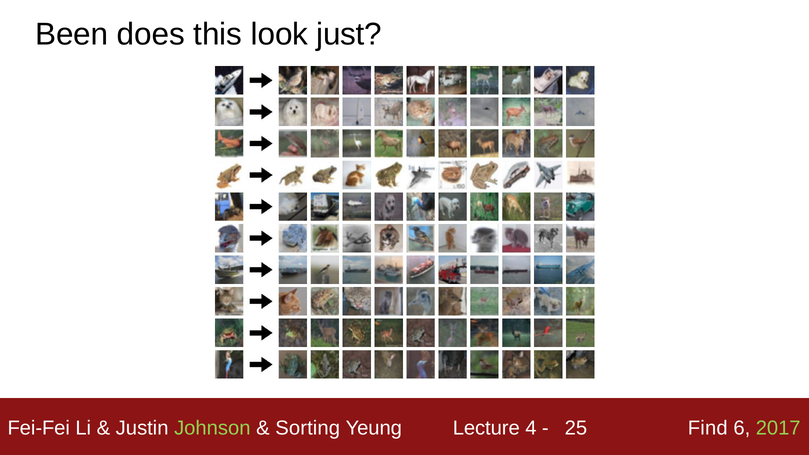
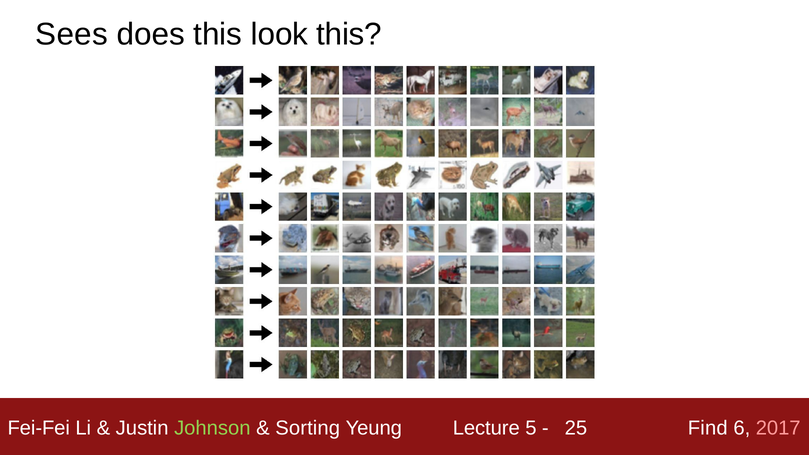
Been: Been -> Sees (72, 34)
look just: just -> this (349, 34)
4: 4 -> 5 (531, 428)
2017 colour: light green -> pink (778, 428)
